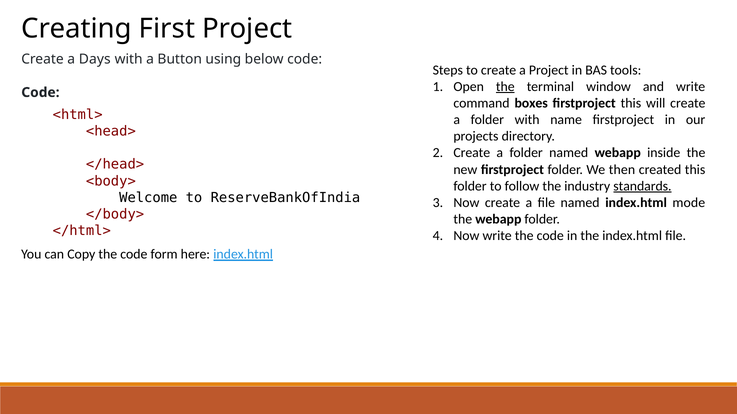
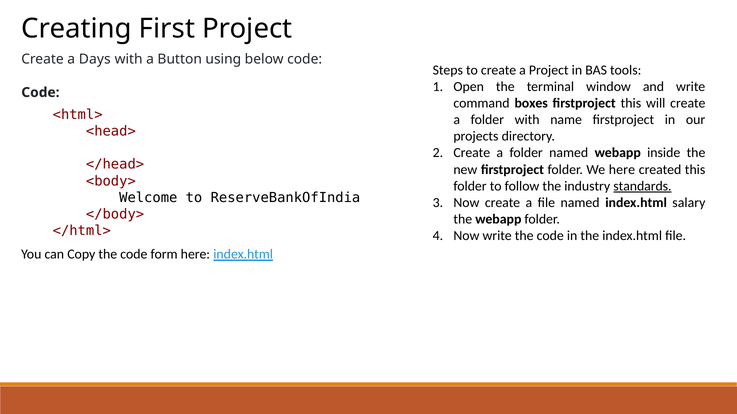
the underline: present -> none (505, 87)
We then: then -> here (622, 170)
mode: mode -> salary (689, 203)
